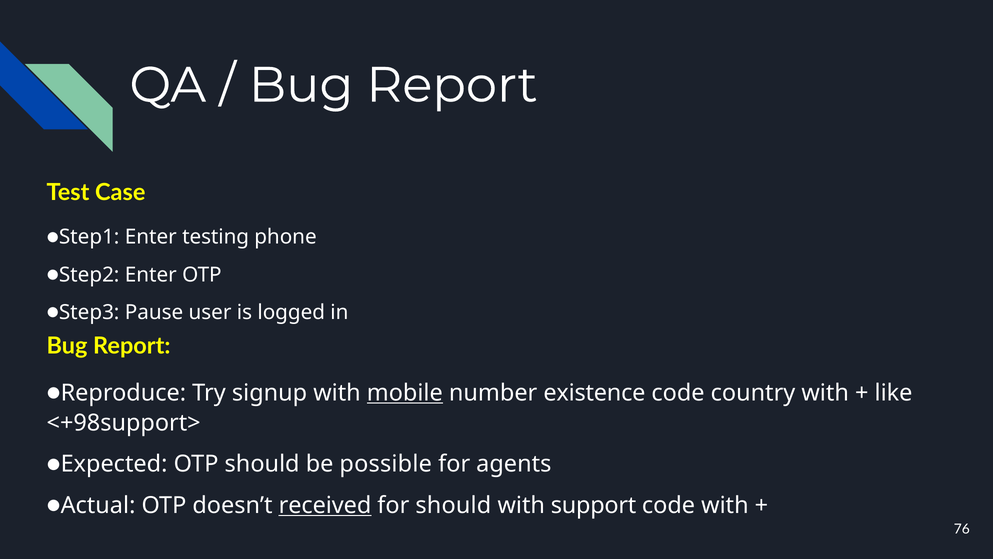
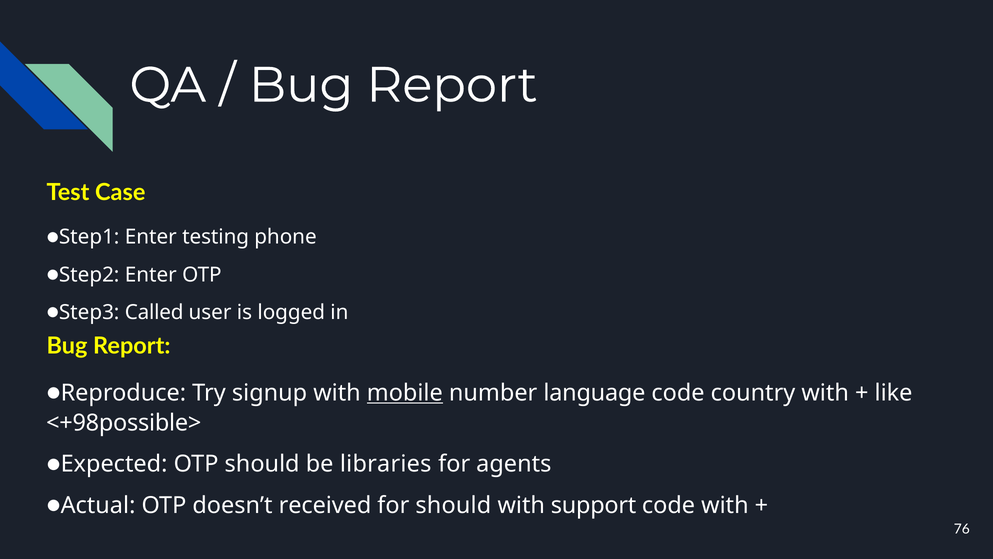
Pause: Pause -> Called (154, 312)
existence: existence -> language (594, 393)
<+98support>: <+98support> -> <+98possible> (124, 423)
possible: possible -> libraries (386, 464)
received underline: present -> none (325, 505)
